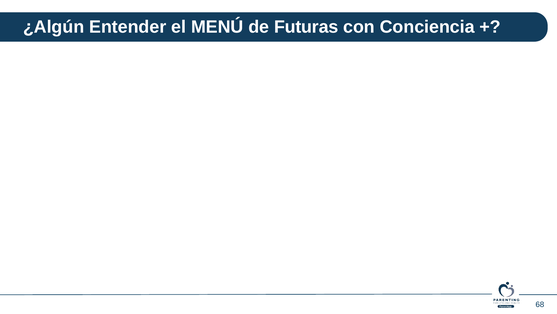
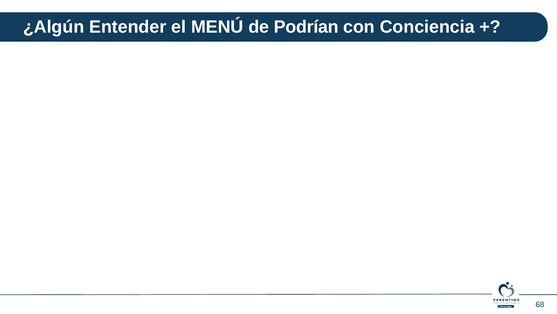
Futuras: Futuras -> Podrían (306, 27)
